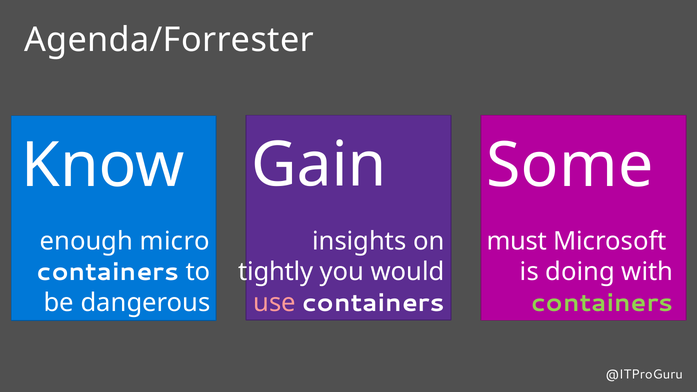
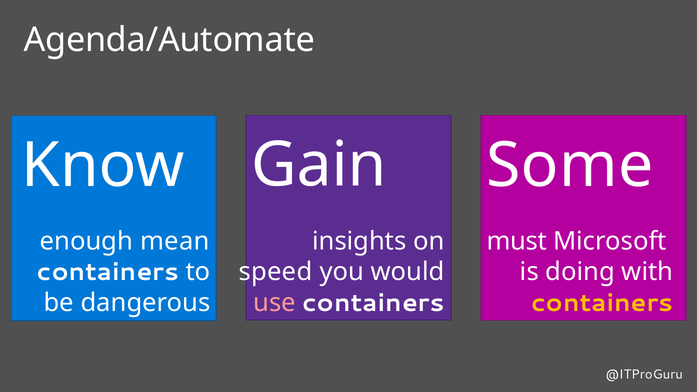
Agenda/Forrester: Agenda/Forrester -> Agenda/Automate (169, 40)
micro: micro -> mean (175, 241)
tightly: tightly -> speed (275, 272)
containers colour: light green -> yellow (602, 303)
